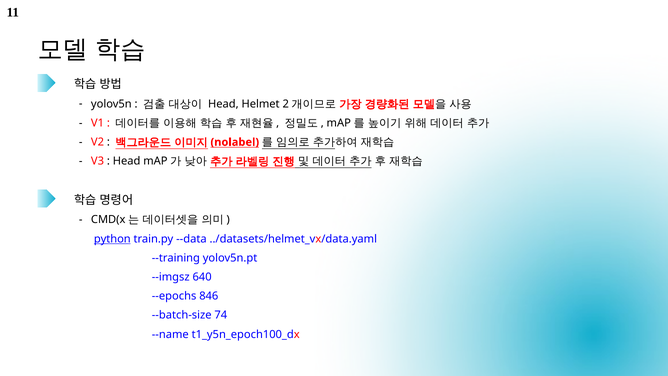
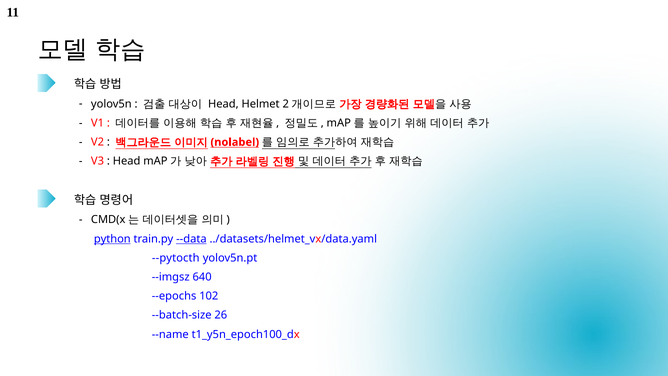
--data underline: none -> present (191, 239)
--training: --training -> --pytocth (176, 258)
846: 846 -> 102 (209, 296)
74: 74 -> 26 (221, 315)
